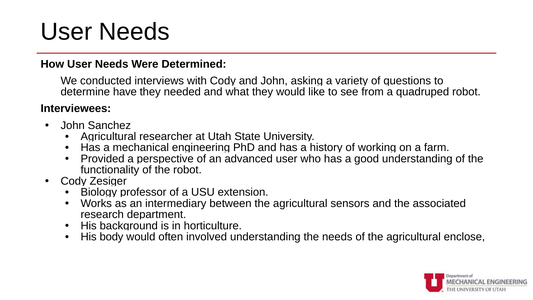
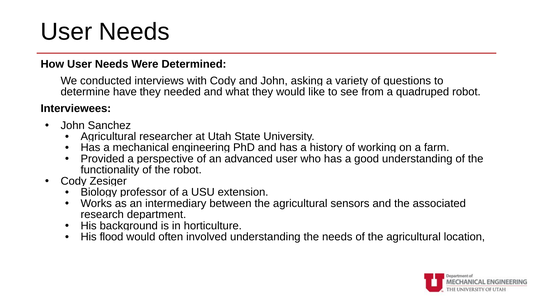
body: body -> flood (112, 237)
enclose: enclose -> location (464, 237)
